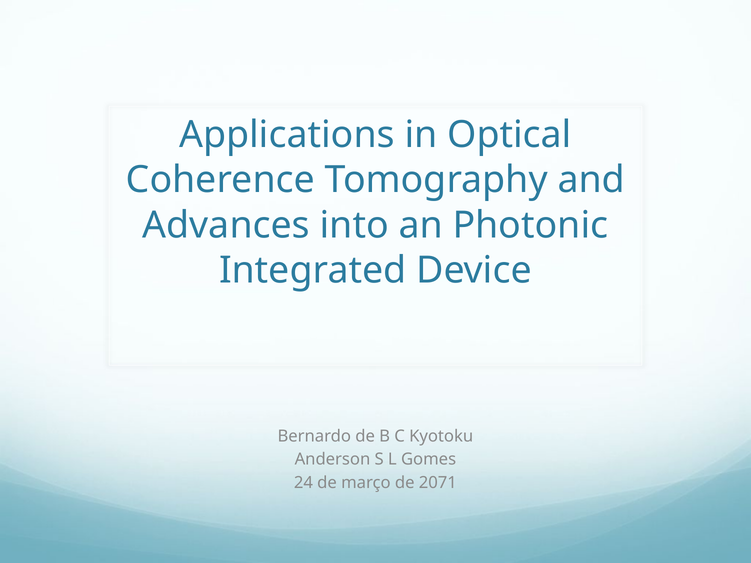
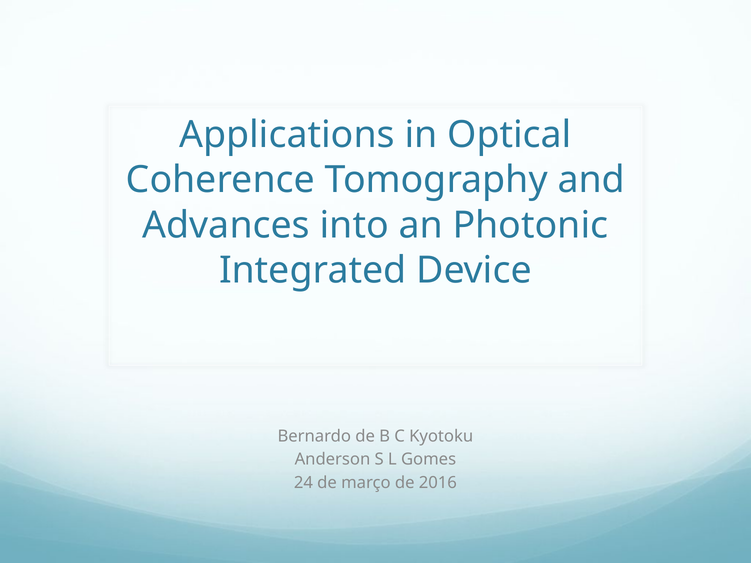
2071: 2071 -> 2016 (438, 483)
